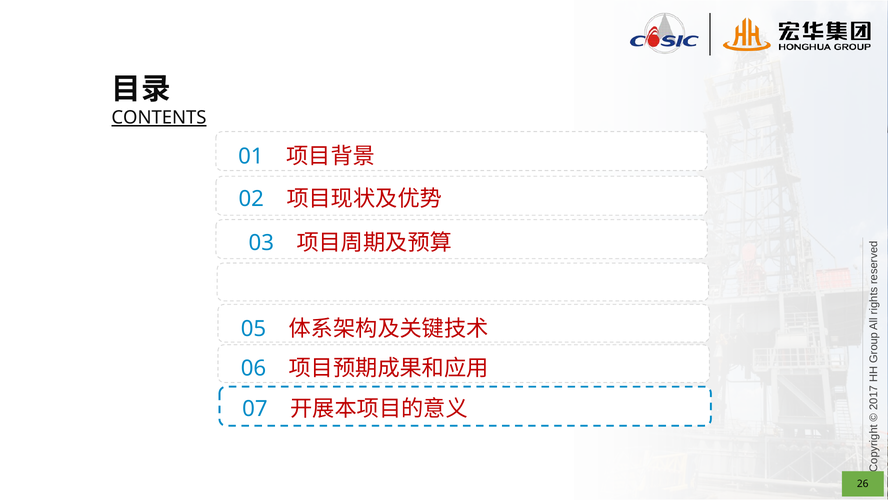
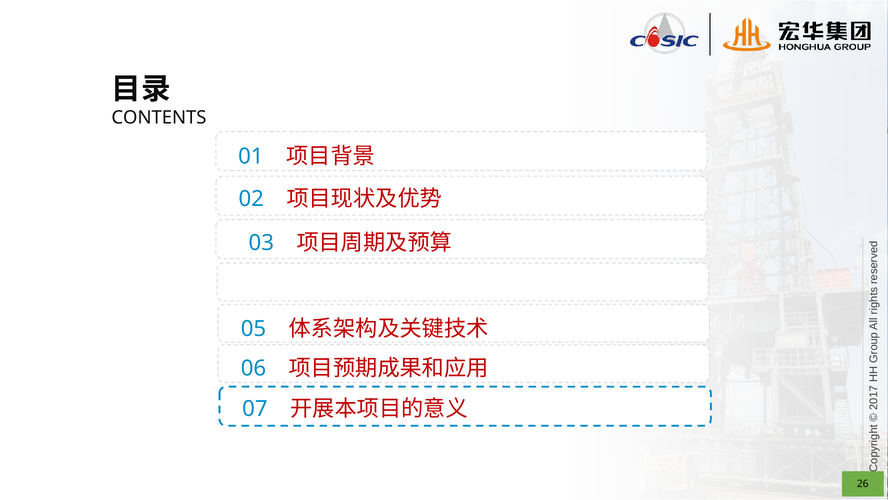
CONTENTS underline: present -> none (159, 118)
